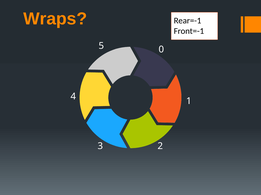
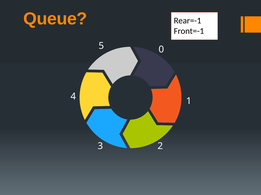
Wraps: Wraps -> Queue (55, 19)
